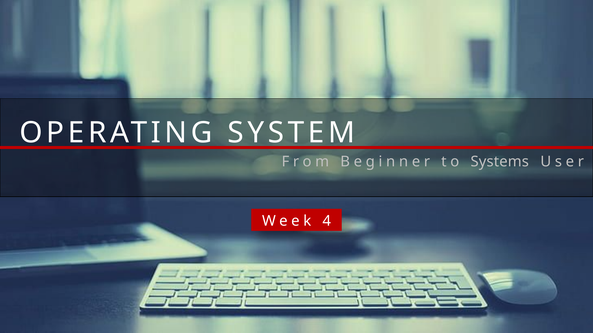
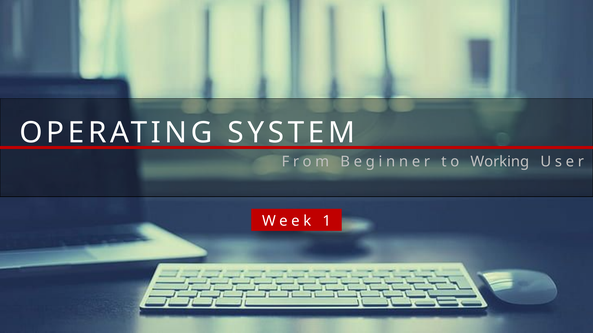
Systems: Systems -> Working (500, 162)
4: 4 -> 1 (327, 221)
